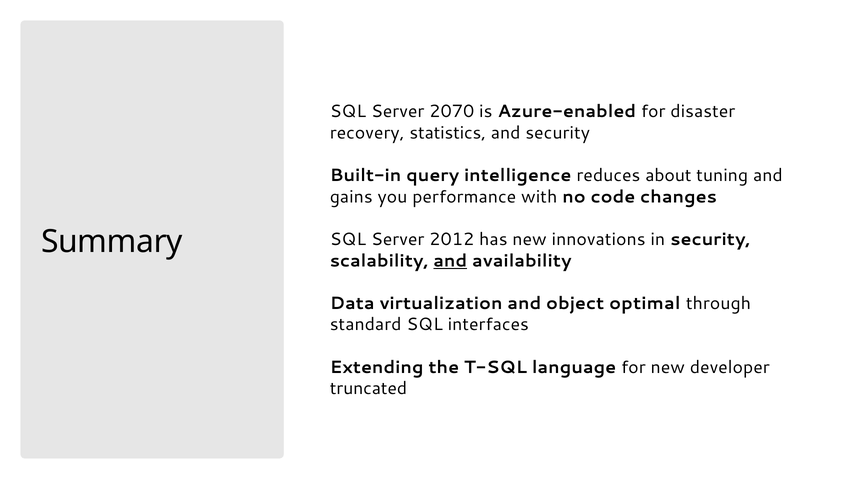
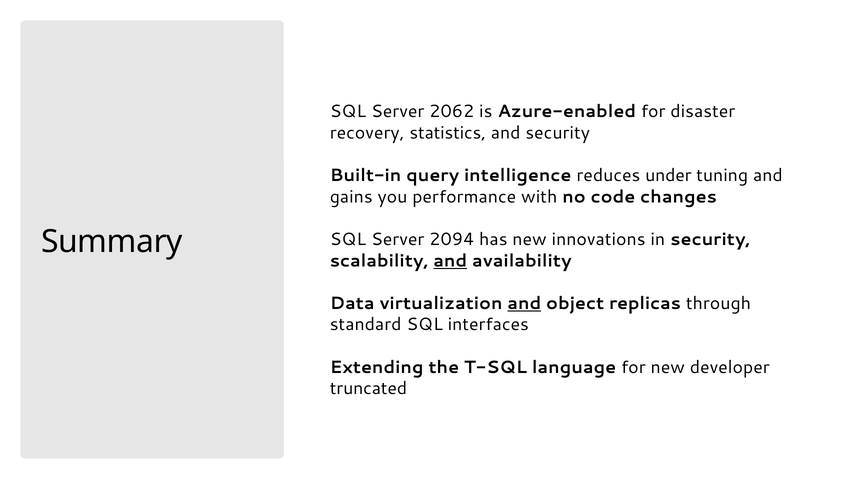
2070: 2070 -> 2062 (452, 112)
about: about -> under (668, 175)
2012: 2012 -> 2094 (452, 239)
and underline: none -> present (524, 303)
optimal: optimal -> replicas (645, 303)
